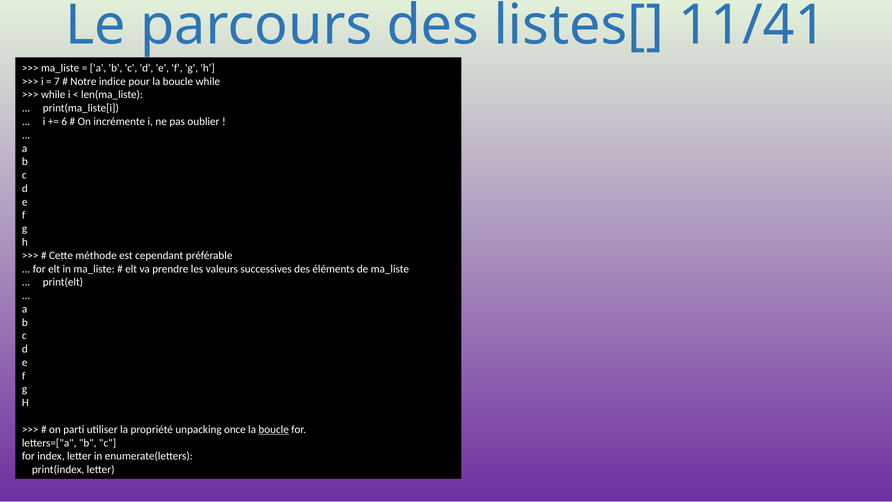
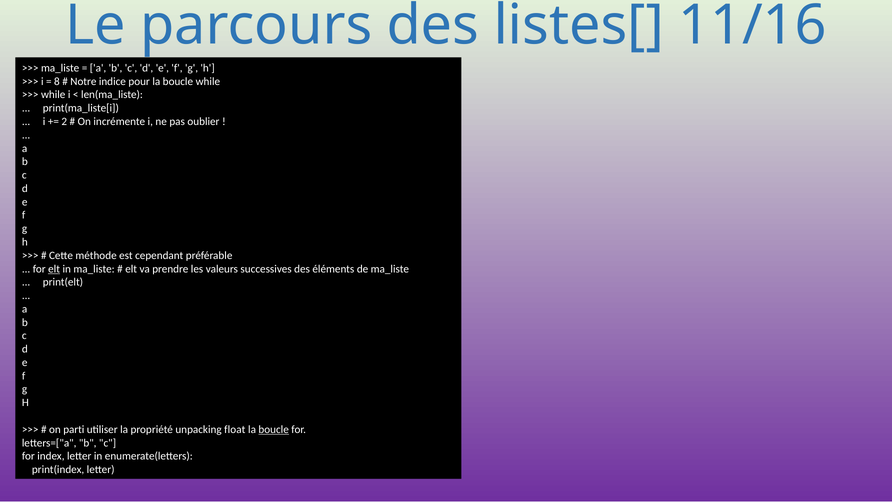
11/41: 11/41 -> 11/16 (753, 26)
7: 7 -> 8 (57, 81)
6: 6 -> 2 (64, 122)
elt underline: none -> present (54, 269)
once: once -> float (235, 429)
